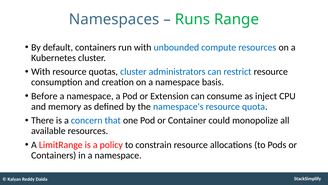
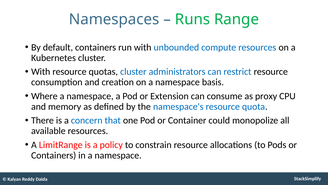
Before: Before -> Where (44, 96)
inject: inject -> proxy (266, 96)
